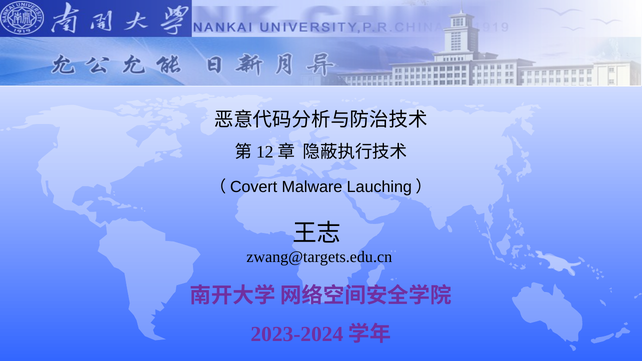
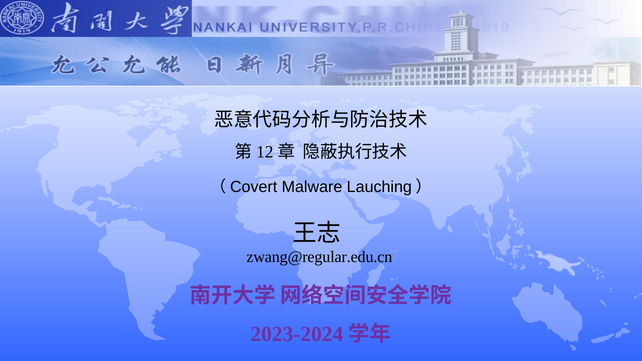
zwang@targets.edu.cn: zwang@targets.edu.cn -> zwang@regular.edu.cn (319, 257)
